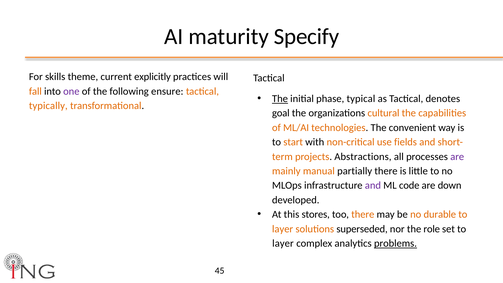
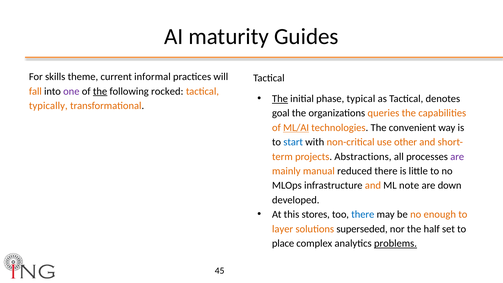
Specify: Specify -> Guides (306, 37)
explicitly: explicitly -> informal (152, 77)
the underline: none -> present (100, 91)
ensure: ensure -> rocked (167, 91)
cultural: cultural -> queries (383, 113)
ML/AI underline: none -> present (296, 128)
start colour: orange -> blue (293, 142)
fields: fields -> other (406, 142)
partially: partially -> reduced (355, 171)
and colour: purple -> orange (373, 185)
code: code -> note (409, 185)
there colour: orange -> blue (363, 214)
durable: durable -> enough (440, 214)
role: role -> half (432, 229)
layer: layer -> place (283, 243)
